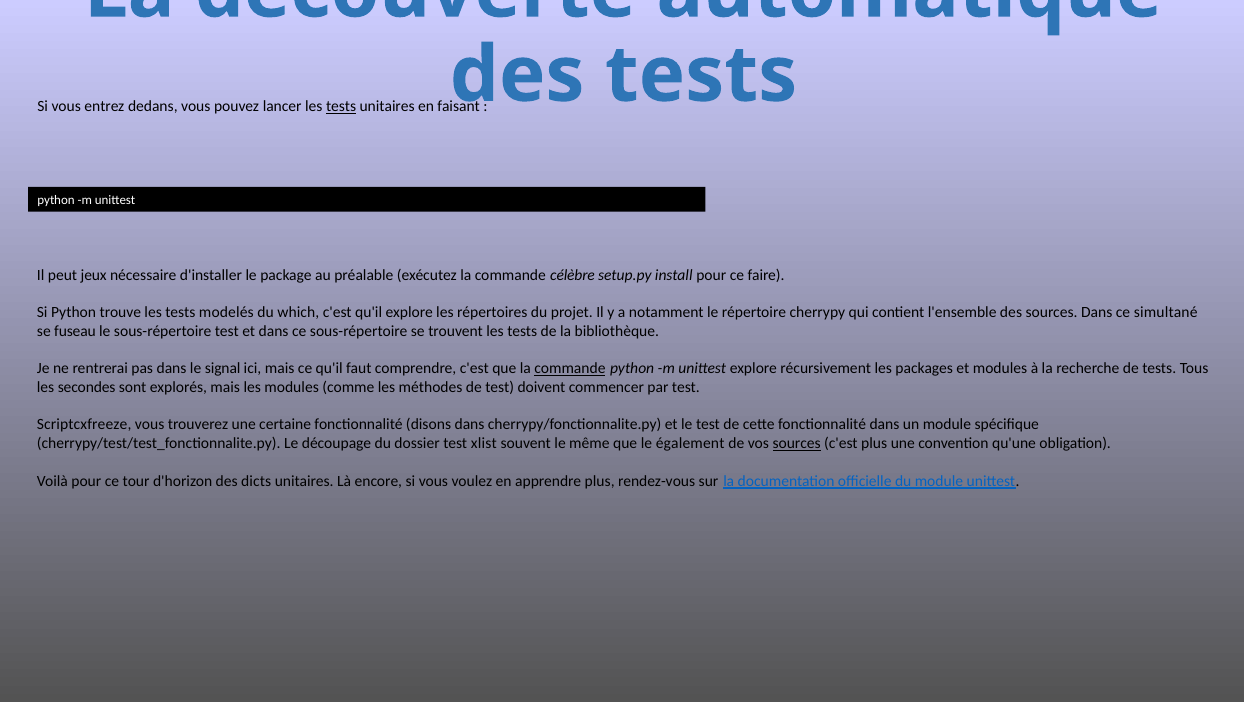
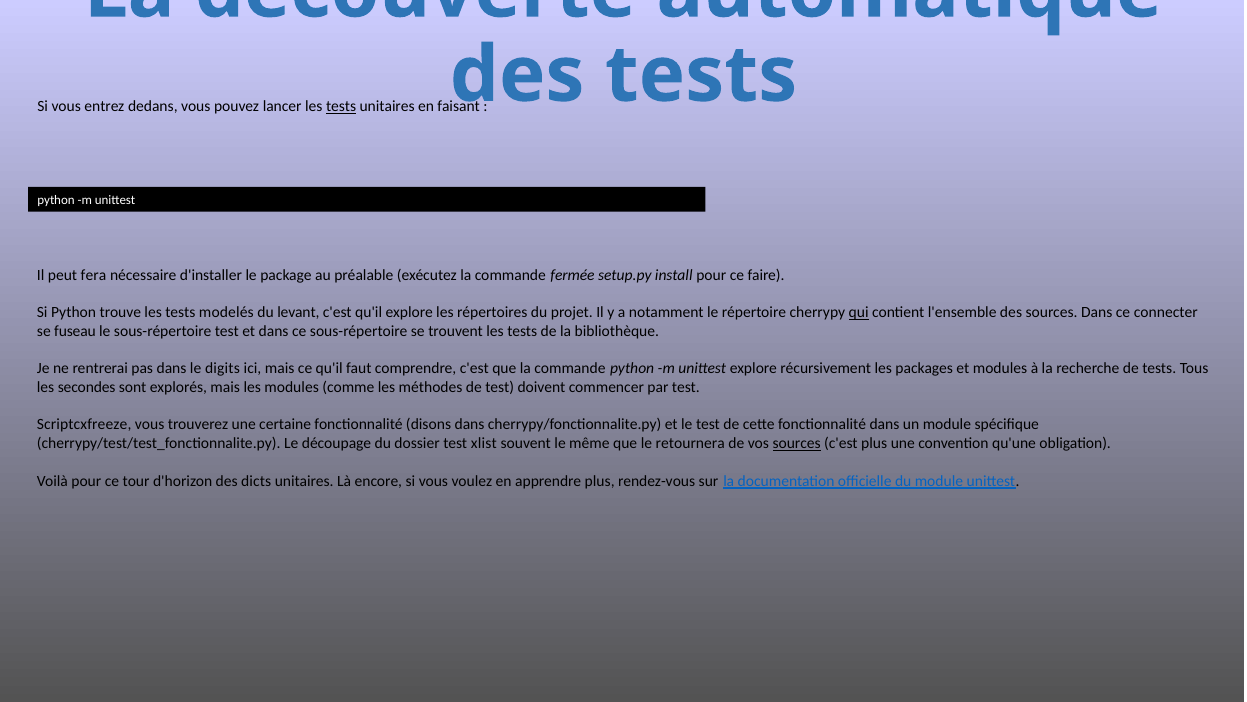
jeux: jeux -> fera (94, 275)
célèbre: célèbre -> fermée (573, 275)
which: which -> levant (298, 312)
qui underline: none -> present (859, 312)
simultané: simultané -> connecter (1166, 312)
signal: signal -> digits (222, 368)
commande underline: present -> none (570, 368)
également: également -> retournera (690, 443)
